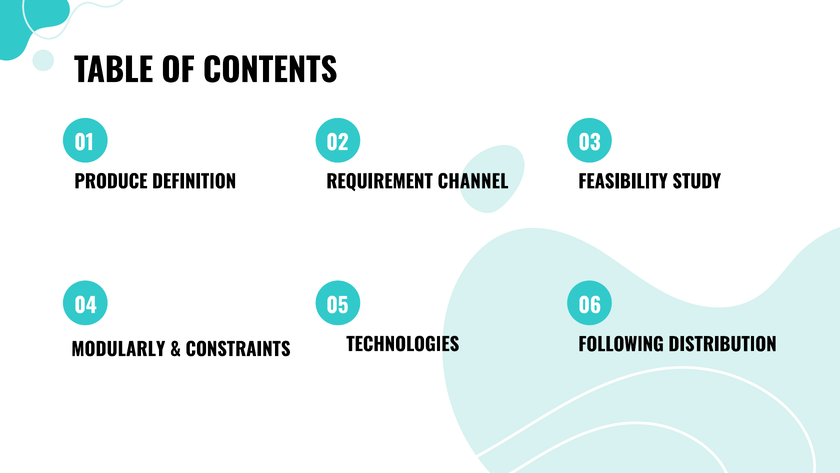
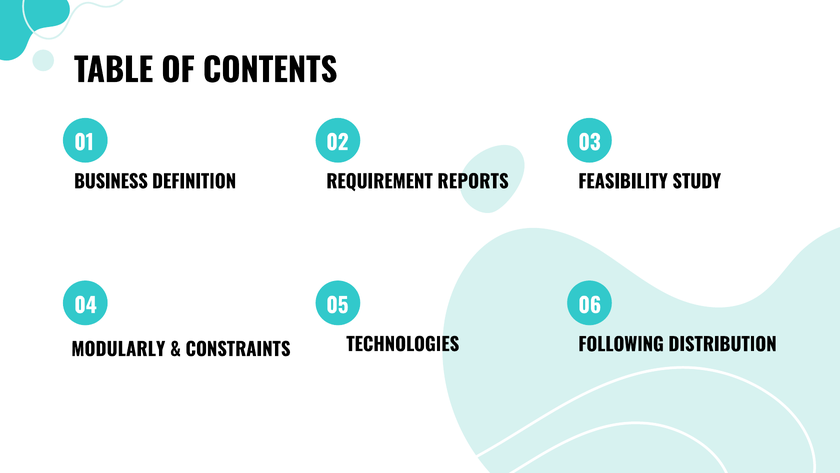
PRODUCE: PRODUCE -> BUSINESS (111, 182)
CHANNEL: CHANNEL -> REPORTS (473, 182)
